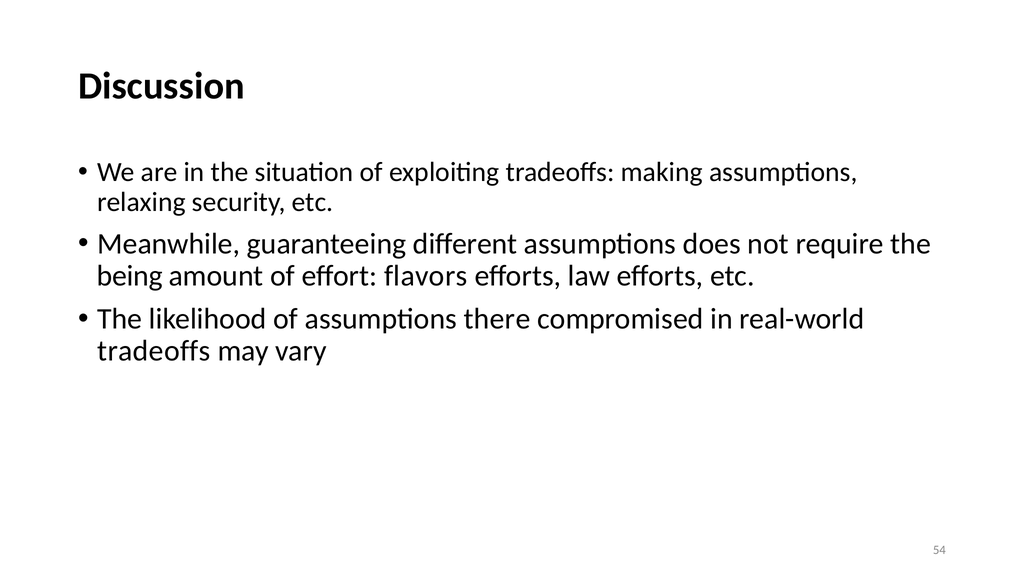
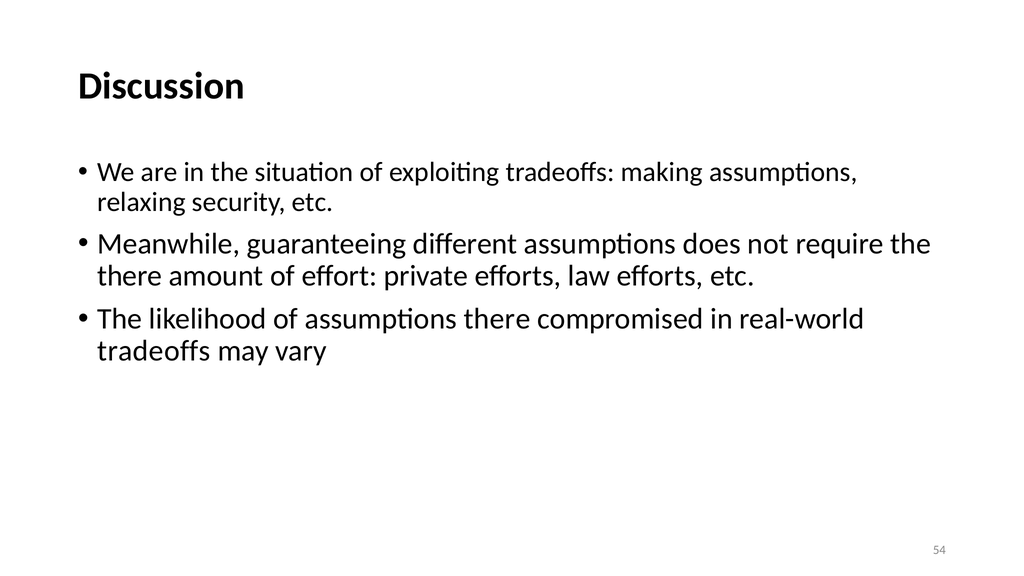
being: being -> there (130, 276)
flavors: flavors -> private (426, 276)
